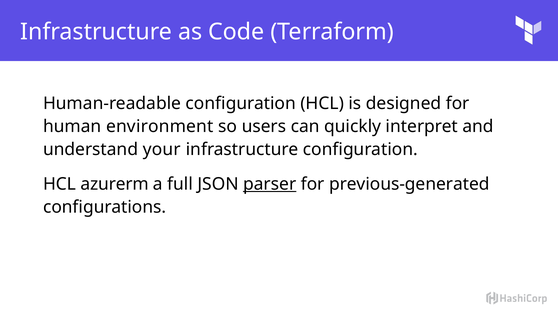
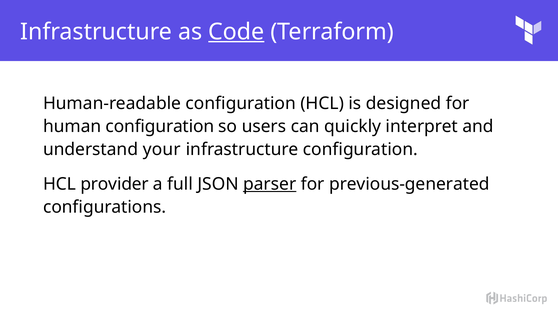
Code underline: none -> present (236, 32)
human environment: environment -> configuration (160, 126)
azurerm: azurerm -> provider (115, 184)
